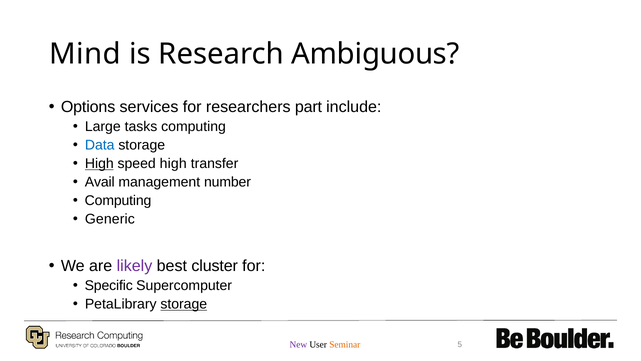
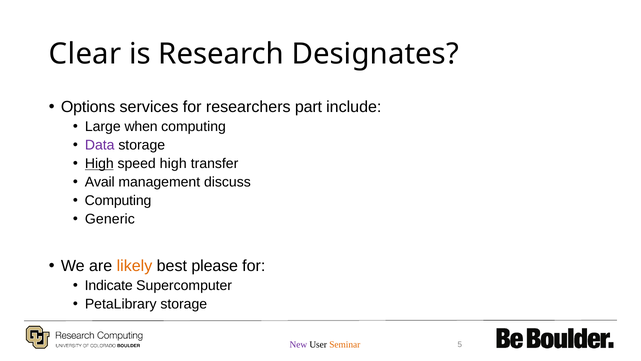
Mind: Mind -> Clear (85, 54)
Ambiguous: Ambiguous -> Designates (375, 54)
tasks: tasks -> when (141, 126)
Data colour: blue -> purple (100, 145)
number: number -> discuss (227, 182)
likely colour: purple -> orange (134, 266)
cluster: cluster -> please (215, 266)
Specific: Specific -> Indicate (109, 285)
storage underline: present -> none (184, 304)
